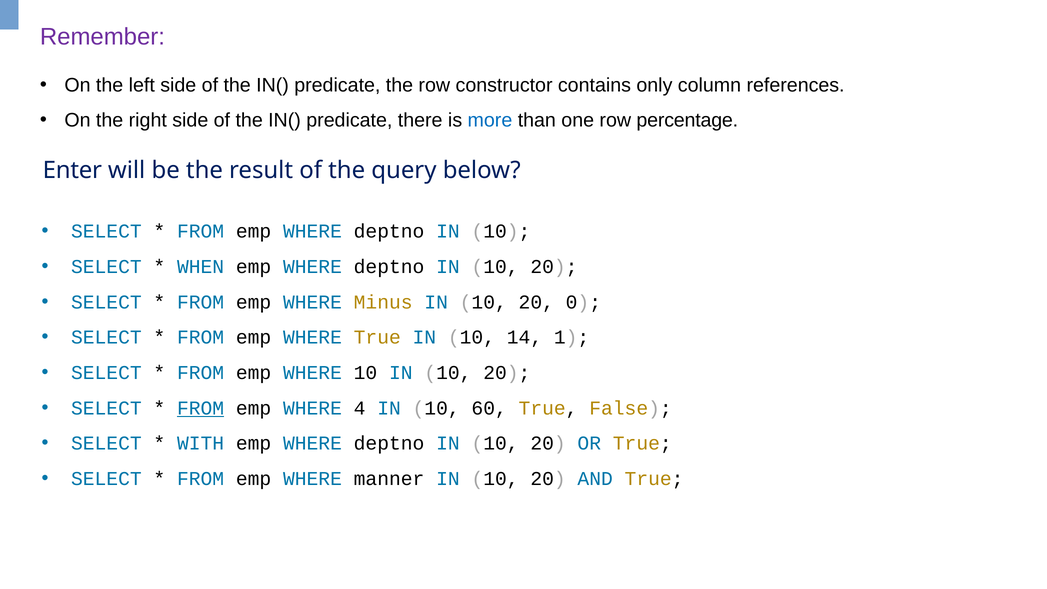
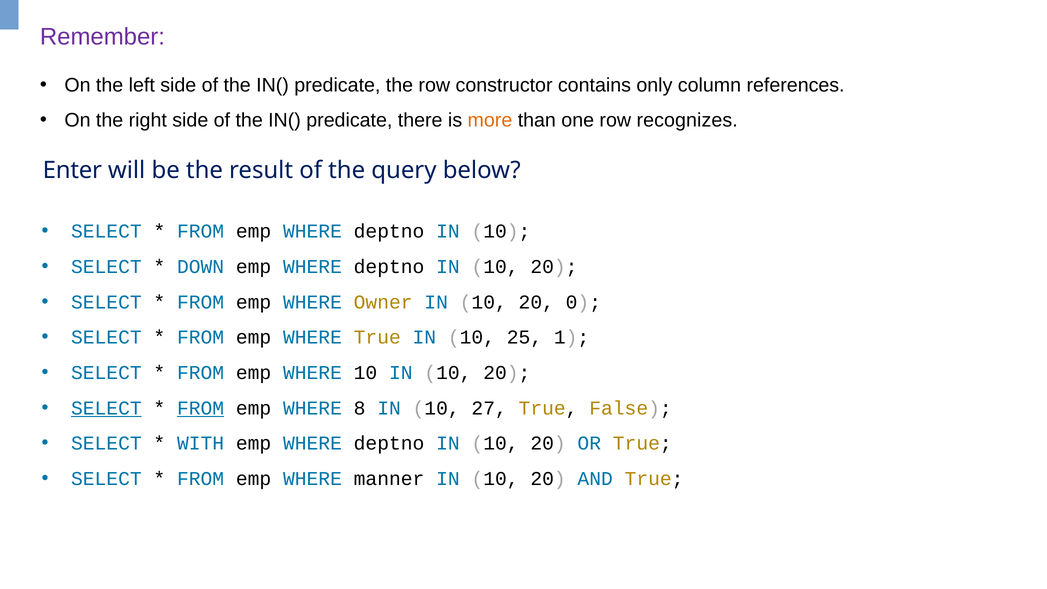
more colour: blue -> orange (490, 120)
percentage: percentage -> recognizes (687, 120)
WHEN: WHEN -> DOWN (201, 267)
Minus: Minus -> Owner (383, 302)
14: 14 -> 25 (524, 337)
SELECT underline: none -> present (106, 408)
4: 4 -> 8 (360, 408)
60: 60 -> 27 (489, 408)
